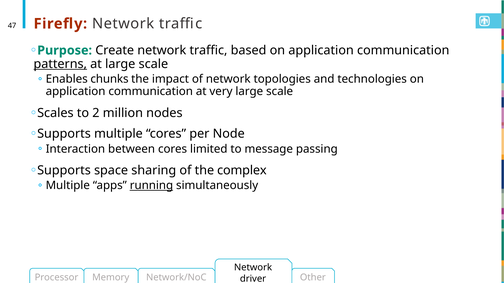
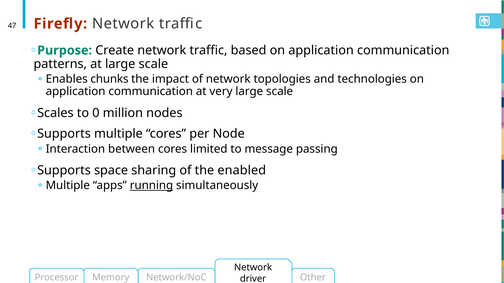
patterns underline: present -> none (60, 64)
2: 2 -> 0 (96, 113)
complex: complex -> enabled (242, 171)
